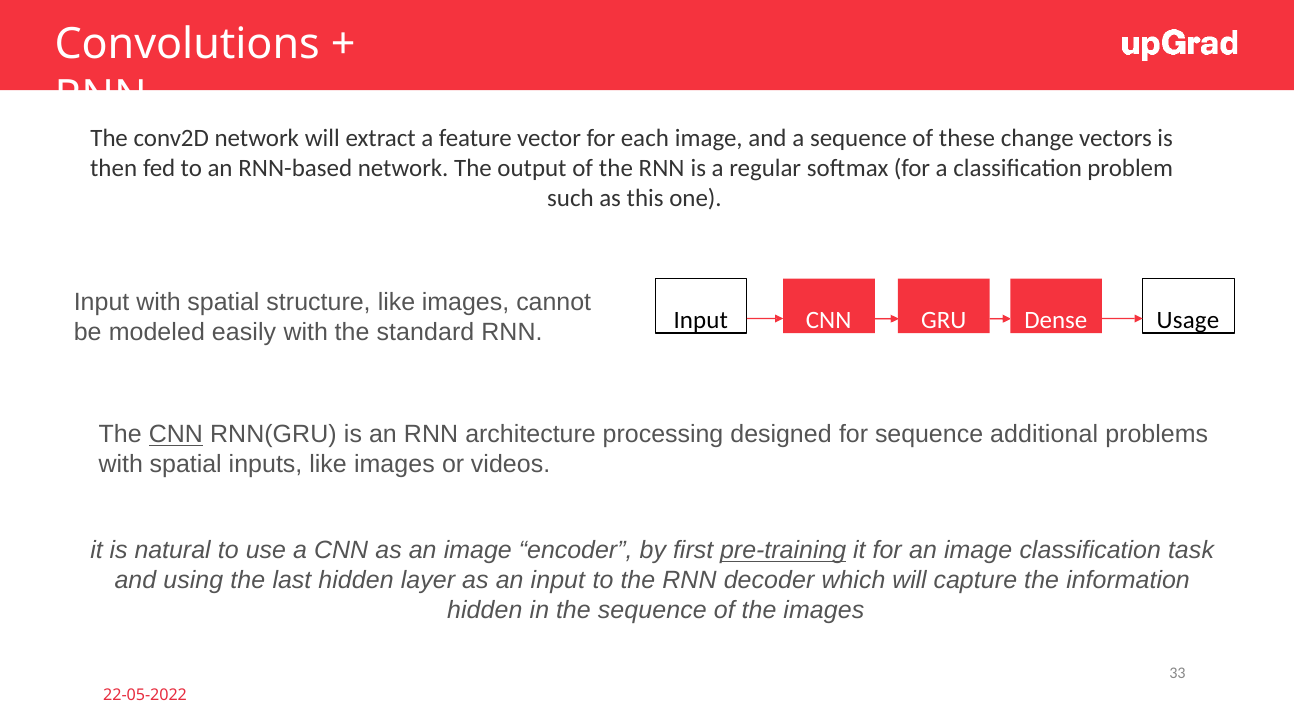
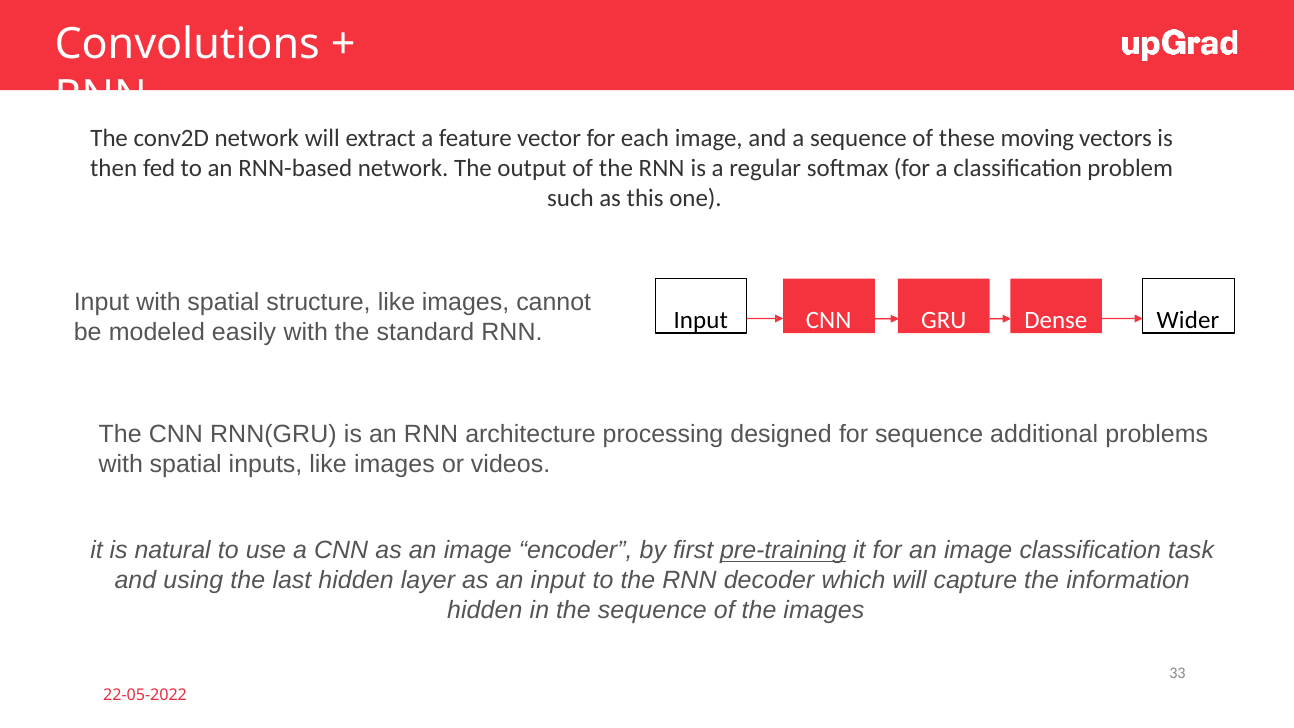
change: change -> moving (1037, 138)
Usage: Usage -> Wider (1188, 320)
CNN underline: present -> none (176, 435)
